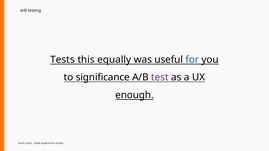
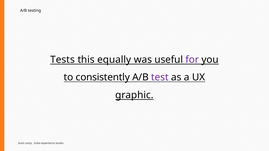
for colour: blue -> purple (192, 60)
significance: significance -> consistently (103, 77)
enough: enough -> graphic (134, 95)
